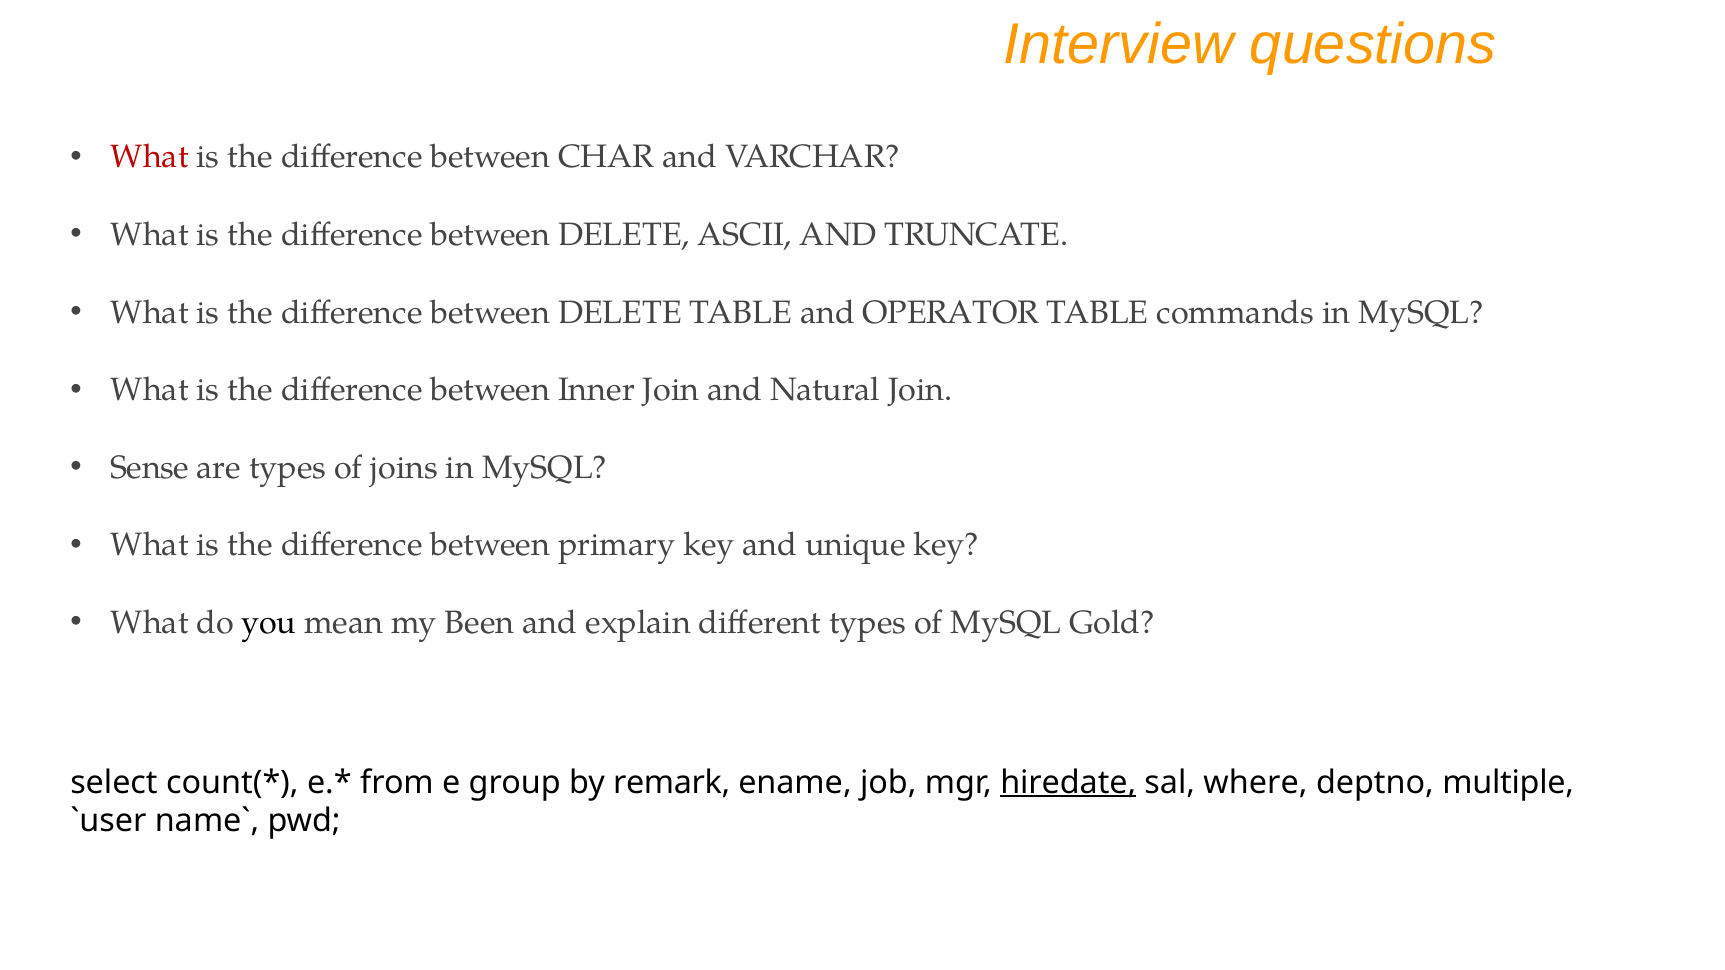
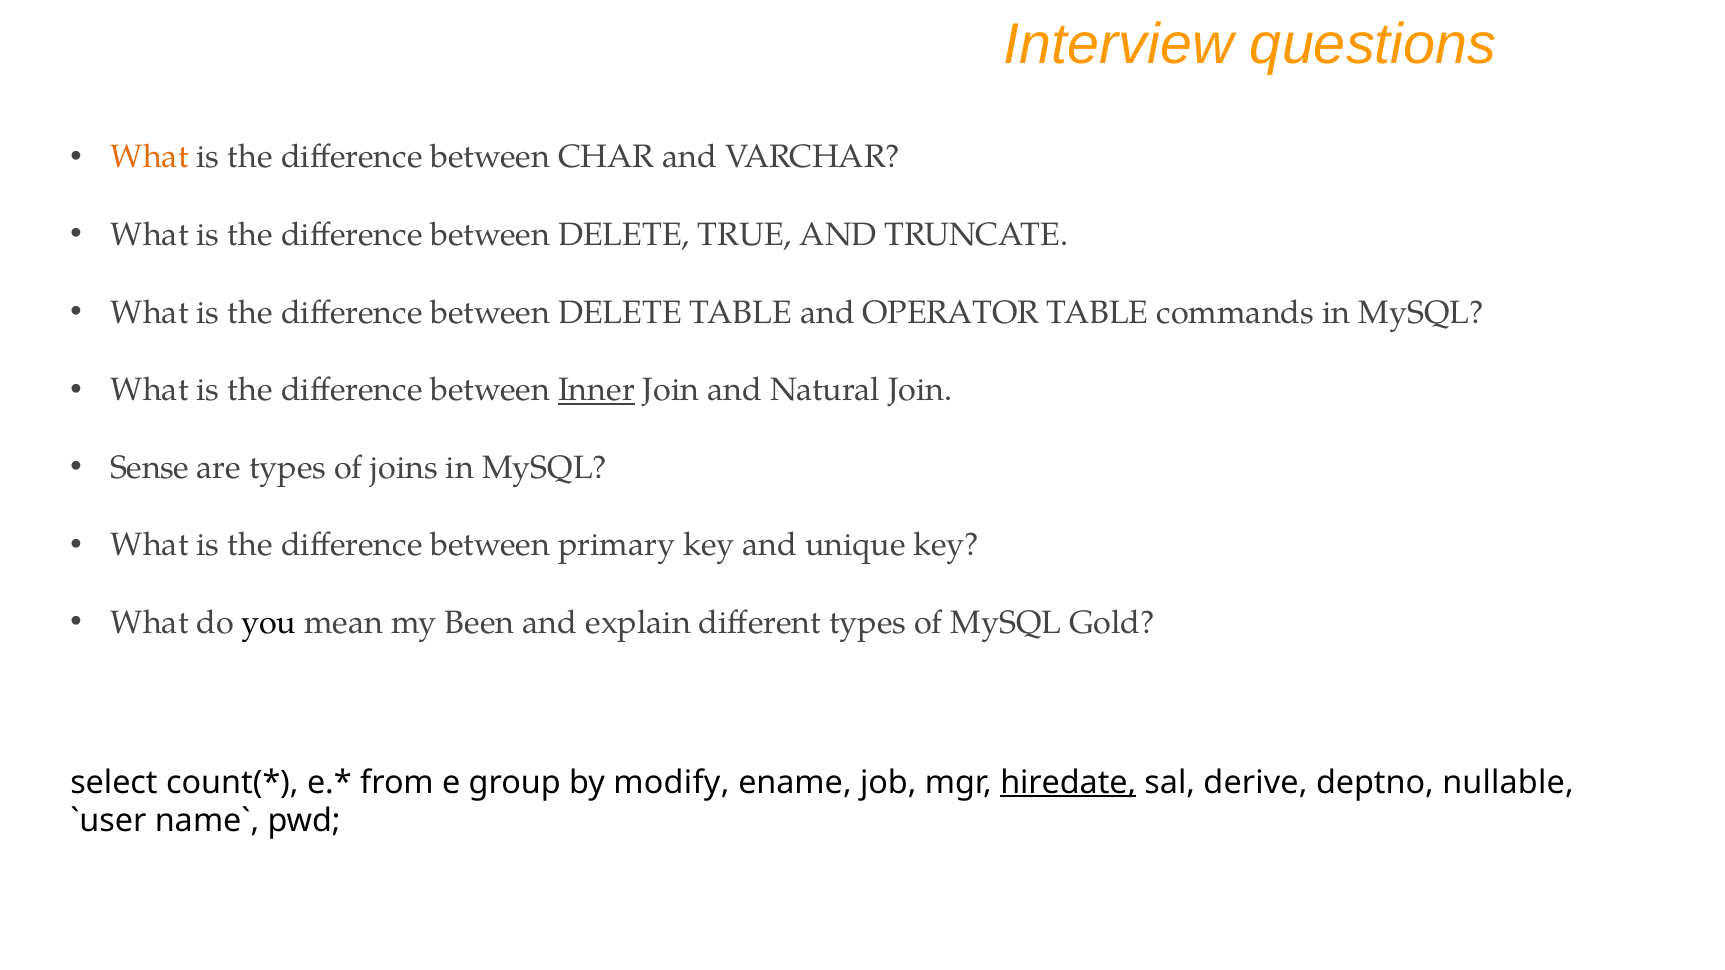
What colour: red -> orange (150, 157)
ASCII: ASCII -> TRUE (745, 235)
Inner underline: none -> present (596, 390)
remark: remark -> modify (671, 783)
where: where -> derive (1255, 783)
multiple: multiple -> nullable (1508, 783)
